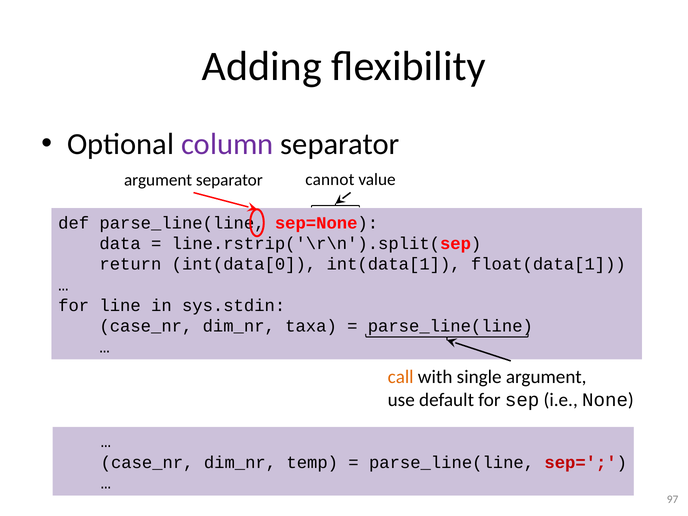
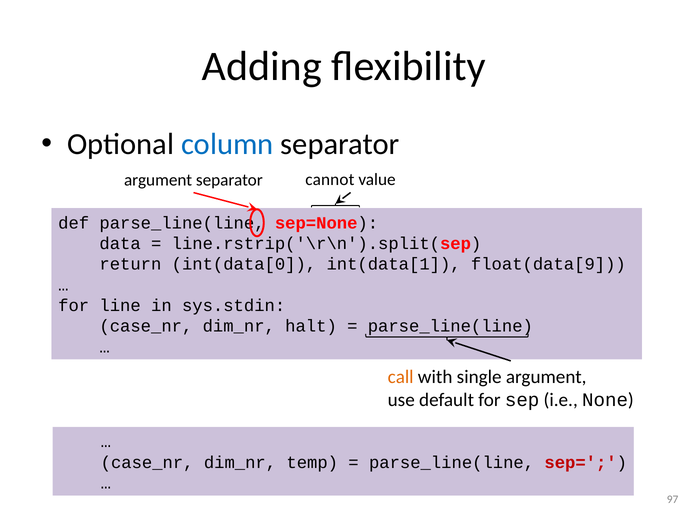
column colour: purple -> blue (227, 144)
float(data[1: float(data[1 -> float(data[9 (548, 264)
taxa: taxa -> halt (311, 326)
